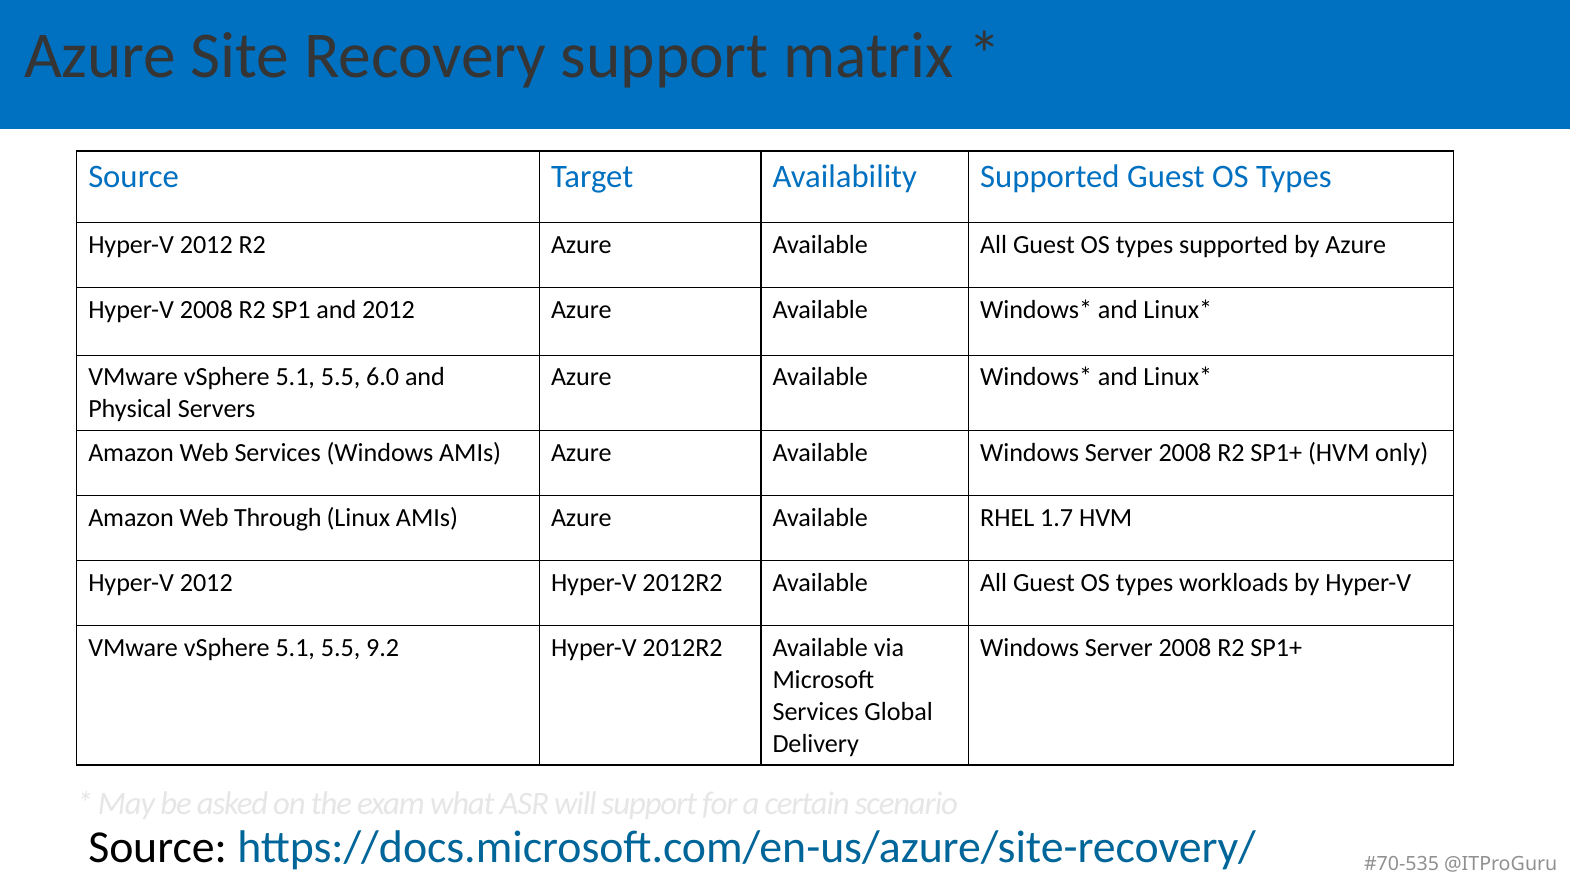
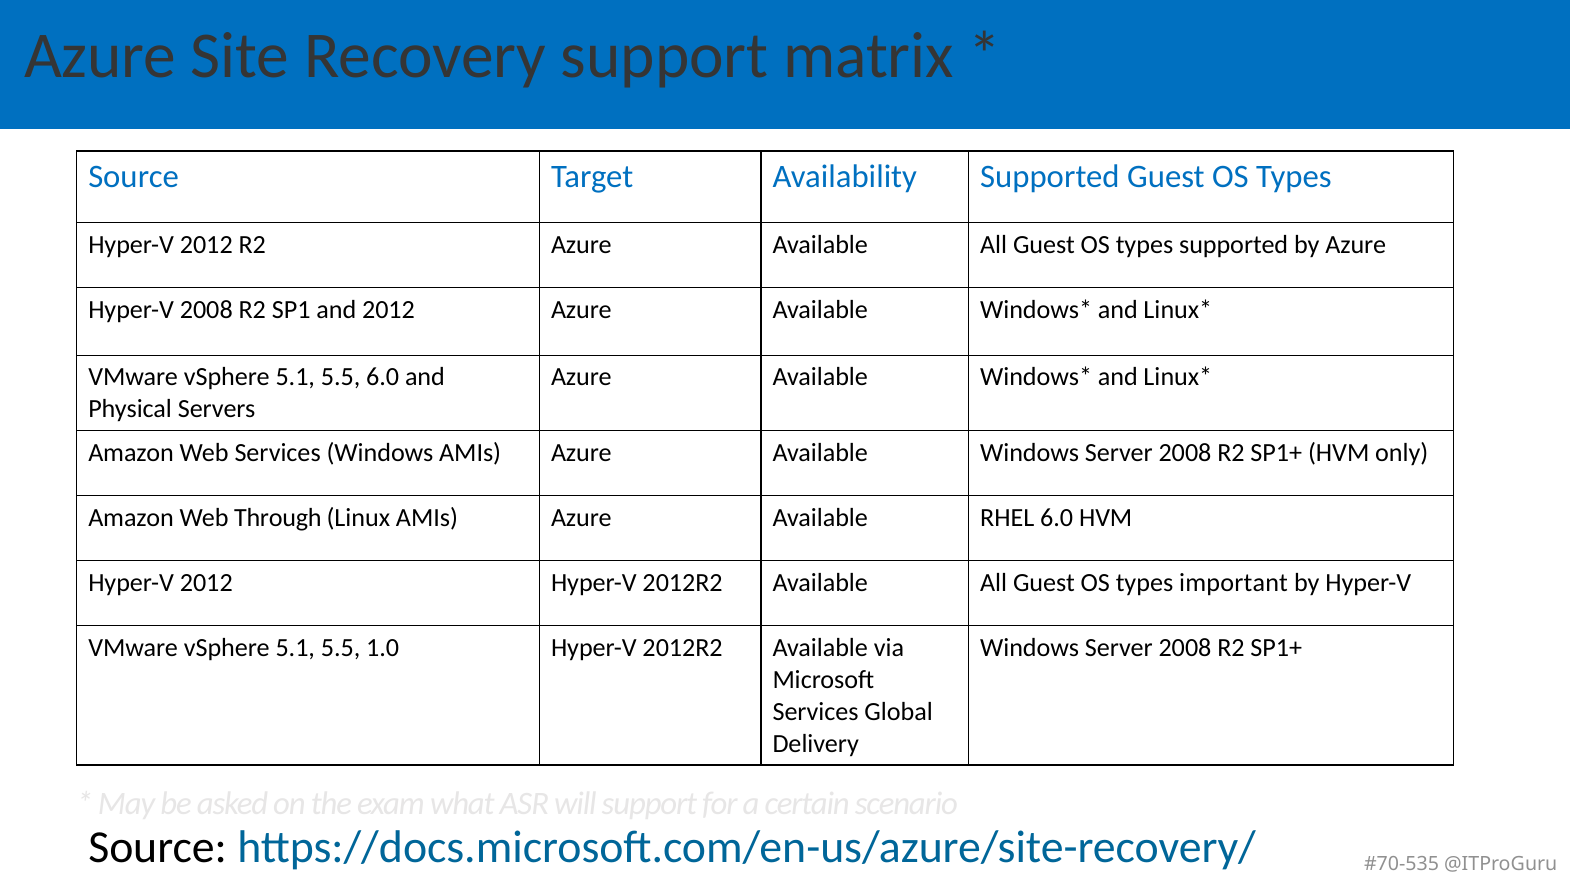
RHEL 1.7: 1.7 -> 6.0 (1057, 518)
workloads: workloads -> important (1234, 583)
9.2: 9.2 -> 1.0 (383, 648)
